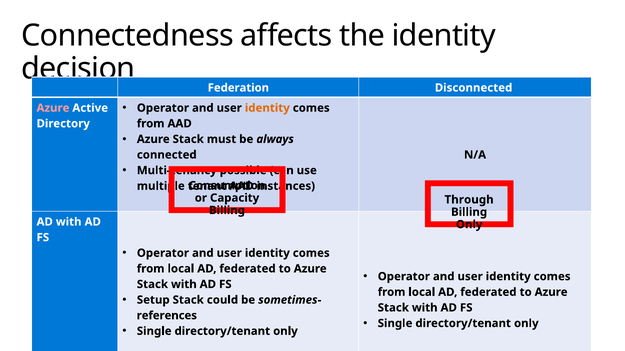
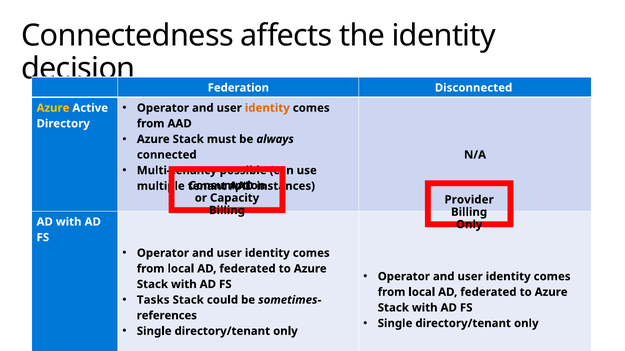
Azure colour: pink -> yellow (53, 108)
Through: Through -> Provider (469, 200)
Setup: Setup -> Tasks (153, 300)
